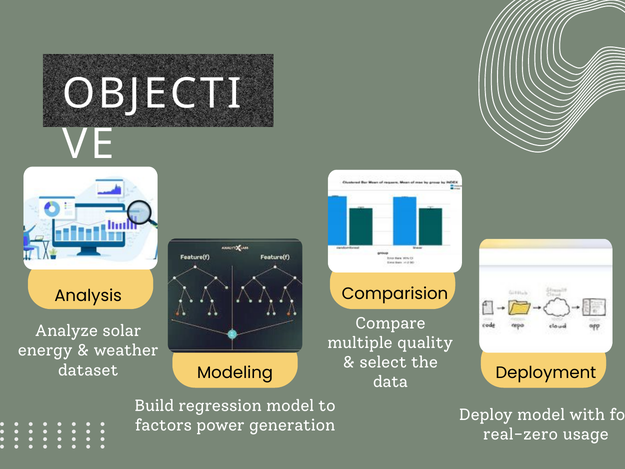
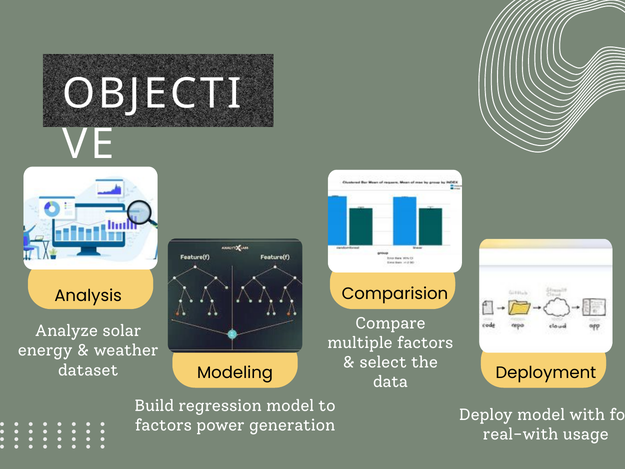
multiple quality: quality -> factors (425, 343)
real-zero: real-zero -> real-with (521, 434)
